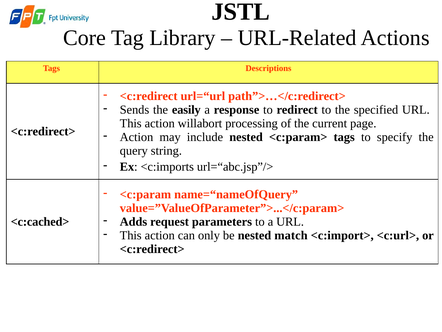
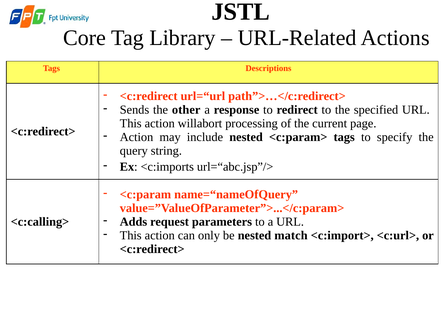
easily: easily -> other (186, 110)
<c:cached>: <c:cached> -> <c:calling> (40, 221)
